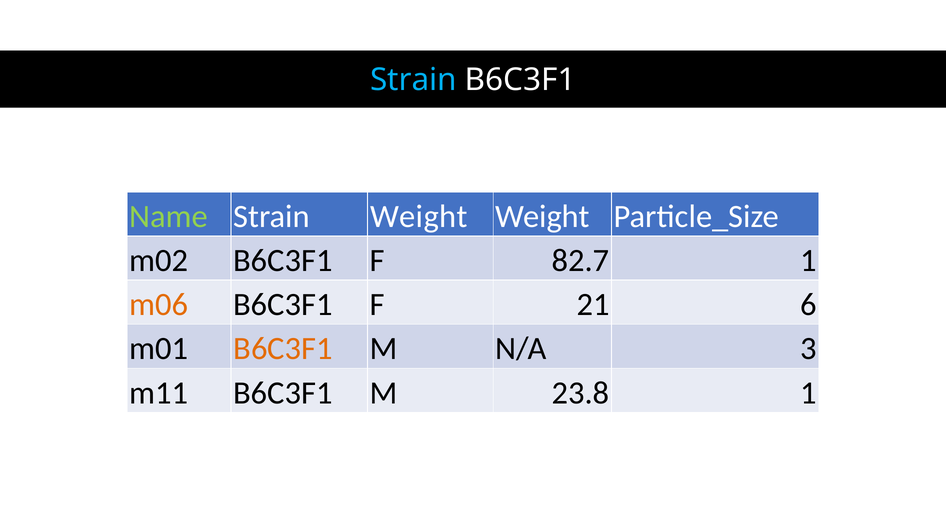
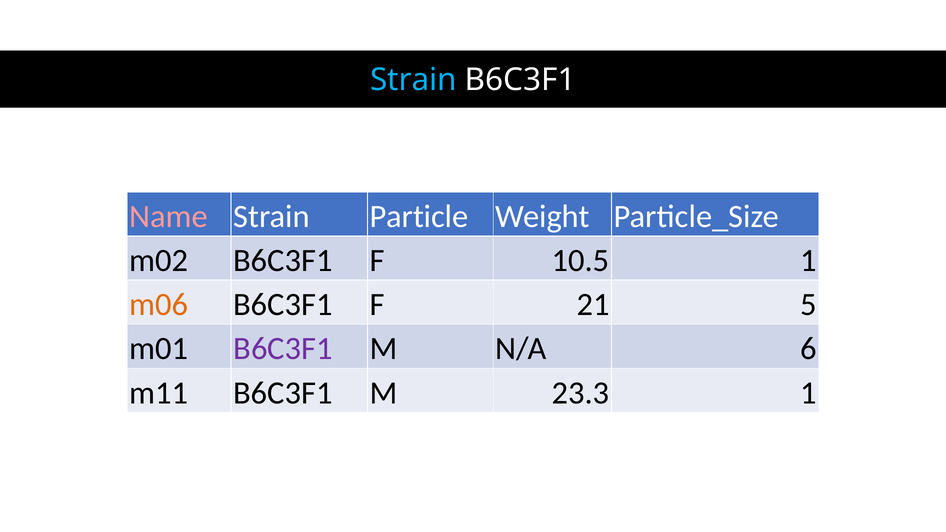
Name colour: light green -> pink (169, 217)
Strain Weight: Weight -> Particle (419, 217)
82.7: 82.7 -> 10.5 (581, 261)
6: 6 -> 5 (808, 305)
B6C3F1 colour: orange -> purple (283, 349)
3: 3 -> 6 (808, 349)
23.8: 23.8 -> 23.3 (581, 393)
